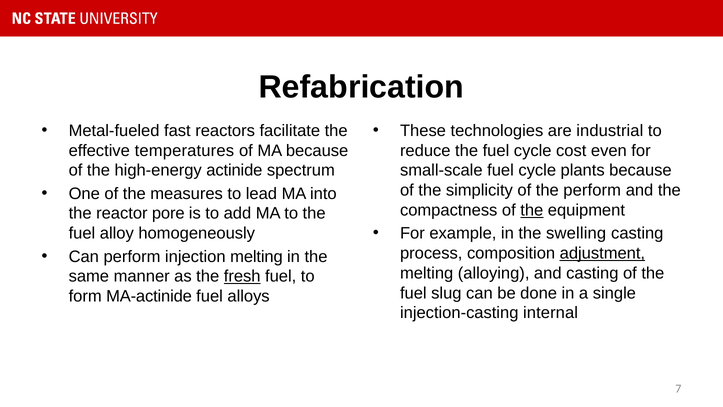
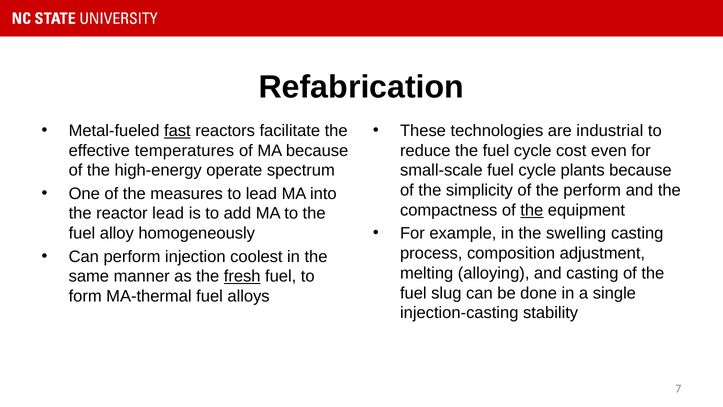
fast underline: none -> present (177, 131)
actinide: actinide -> operate (234, 170)
reactor pore: pore -> lead (168, 213)
adjustment underline: present -> none (602, 253)
injection melting: melting -> coolest (256, 256)
MA-actinide: MA-actinide -> MA-thermal (149, 296)
internal: internal -> stability (551, 313)
